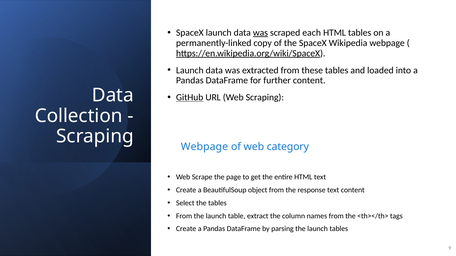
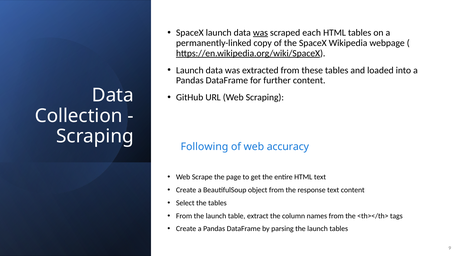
GitHub underline: present -> none (190, 98)
Webpage: Webpage -> Following (204, 147)
category: category -> accuracy (288, 147)
